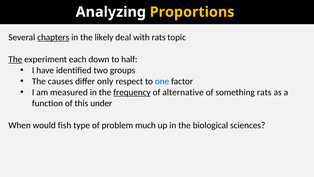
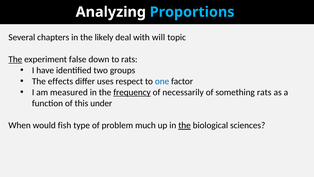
Proportions colour: yellow -> light blue (192, 12)
chapters underline: present -> none (53, 37)
with rats: rats -> will (159, 37)
each: each -> false (78, 59)
to half: half -> rats (129, 59)
causes: causes -> effects (60, 81)
only: only -> uses (105, 81)
alternative: alternative -> necessarily (183, 92)
the underline: none -> present (185, 125)
